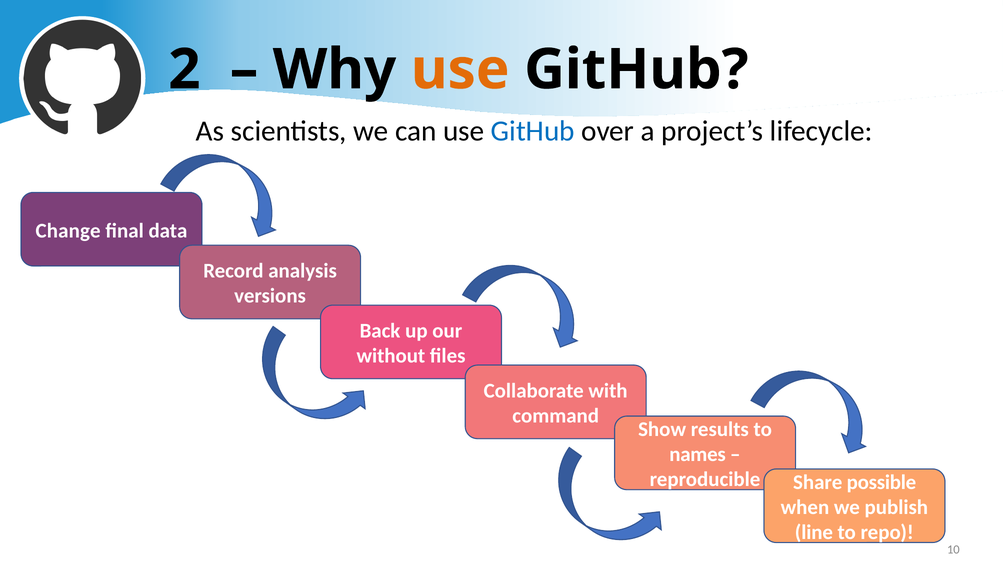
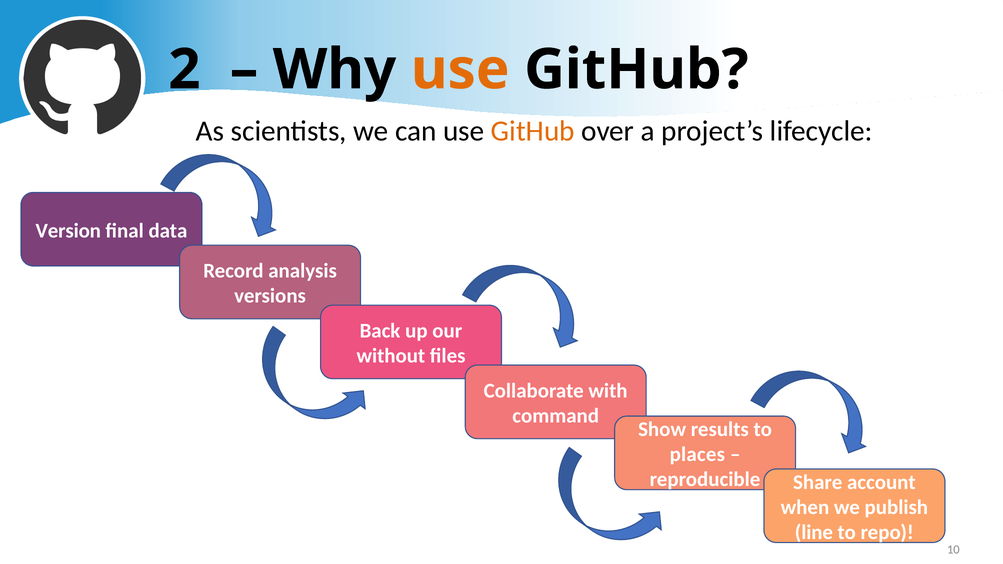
GitHub colour: blue -> orange (533, 131)
Change: Change -> Version (68, 231)
names: names -> places (697, 454)
possible: possible -> account (881, 482)
